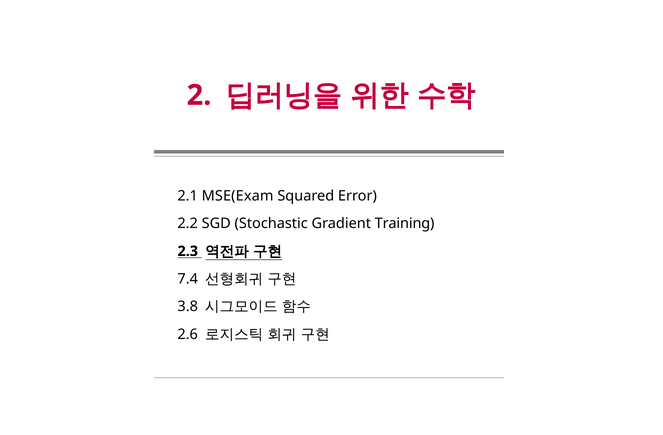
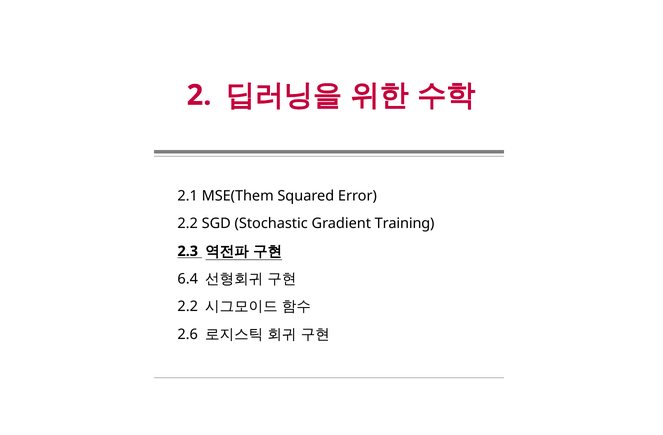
MSE(Exam: MSE(Exam -> MSE(Them (238, 196)
7.4: 7.4 -> 6.4 (188, 279)
3.8: 3.8 -> 2.2 (188, 307)
